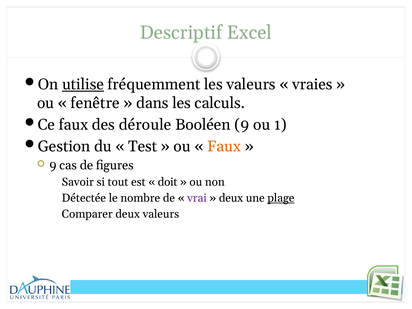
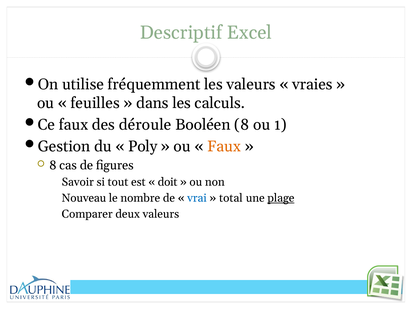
utilise underline: present -> none (83, 84)
fenêtre: fenêtre -> feuilles (95, 103)
Booléen 9: 9 -> 8 (242, 125)
Test: Test -> Poly (143, 146)
9: 9 -> 8 (53, 165)
Détectée: Détectée -> Nouveau (84, 198)
vrai colour: purple -> blue (197, 198)
deux: deux -> total (231, 198)
